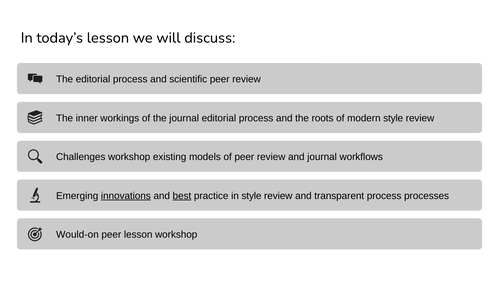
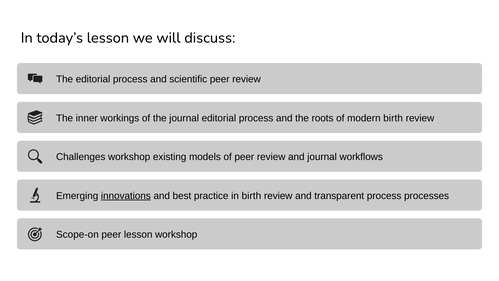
modern style: style -> birth (393, 118)
best underline: present -> none (182, 196)
in style: style -> birth (251, 196)
Would-on: Would-on -> Scope-on (77, 234)
